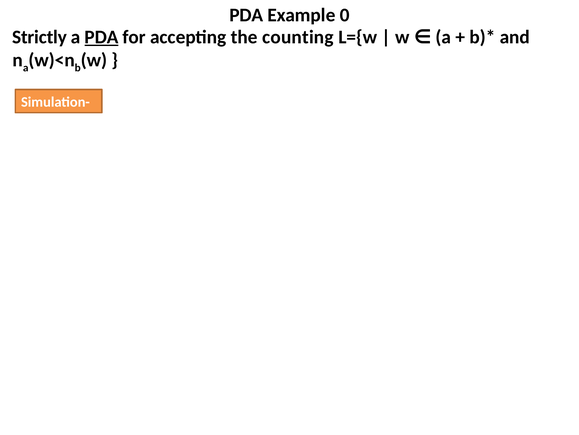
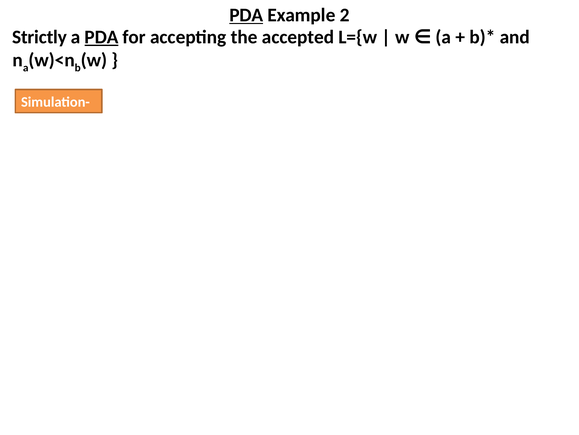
PDA underline: none -> present (246, 15)
0: 0 -> 2 (345, 15)
counting: counting -> accepted (298, 37)
